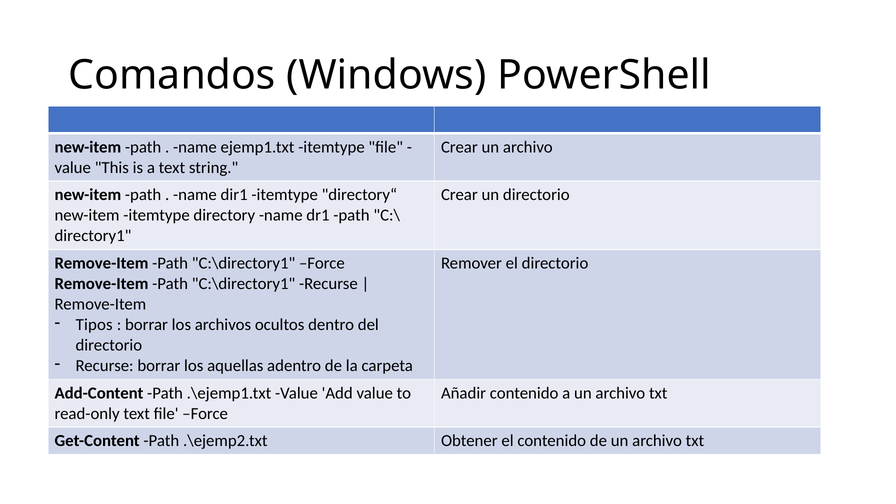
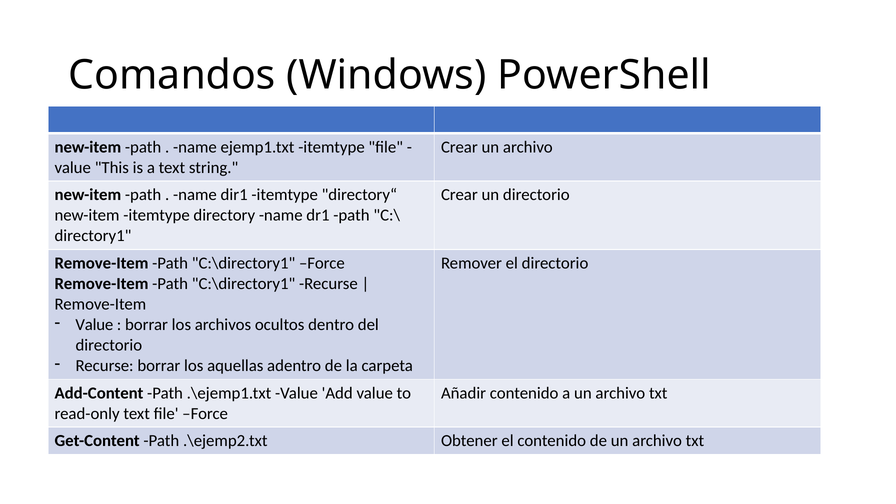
Tipos: Tipos -> Value (94, 325)
